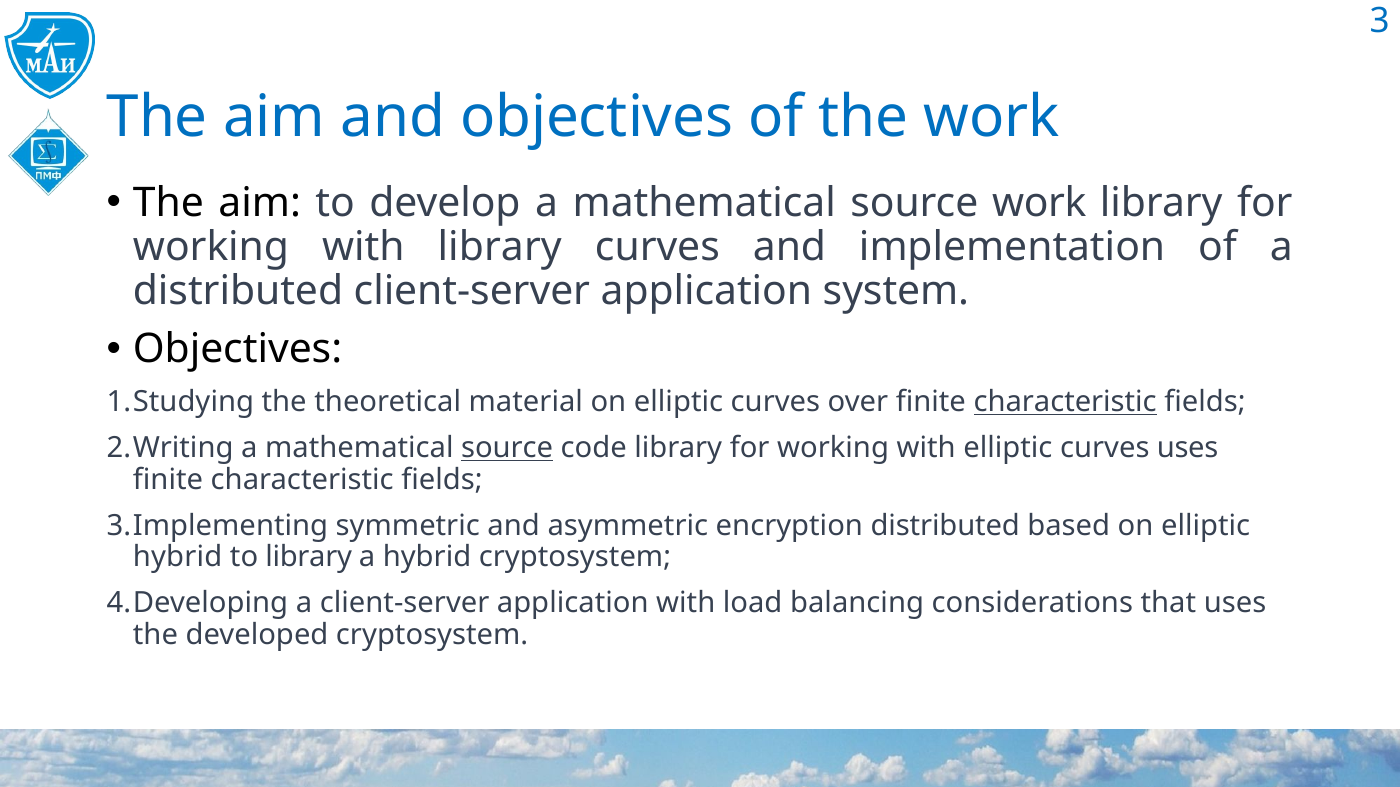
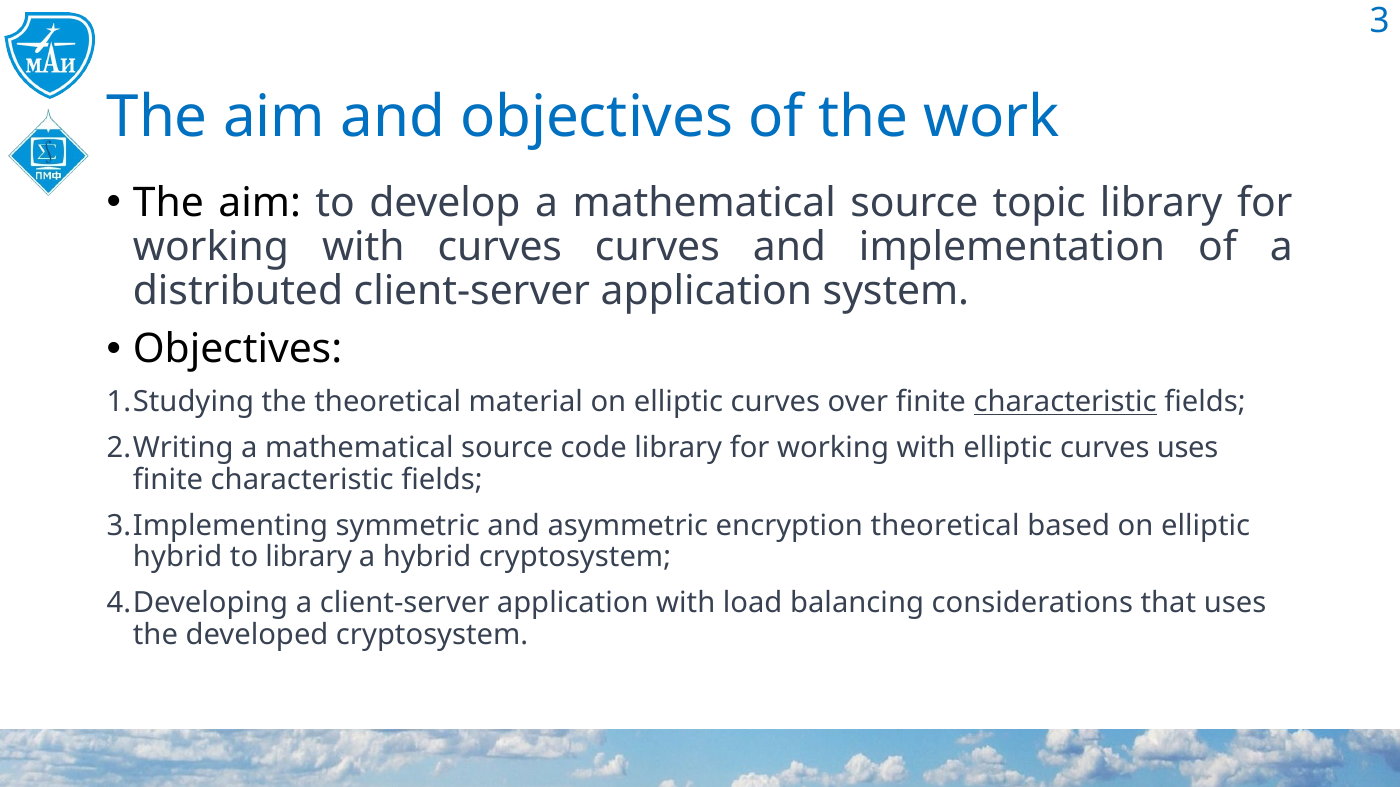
source work: work -> topic (1039, 203)
with library: library -> curves (500, 247)
source underline: present -> none (507, 448)
encryption distributed: distributed -> theoretical (945, 526)
